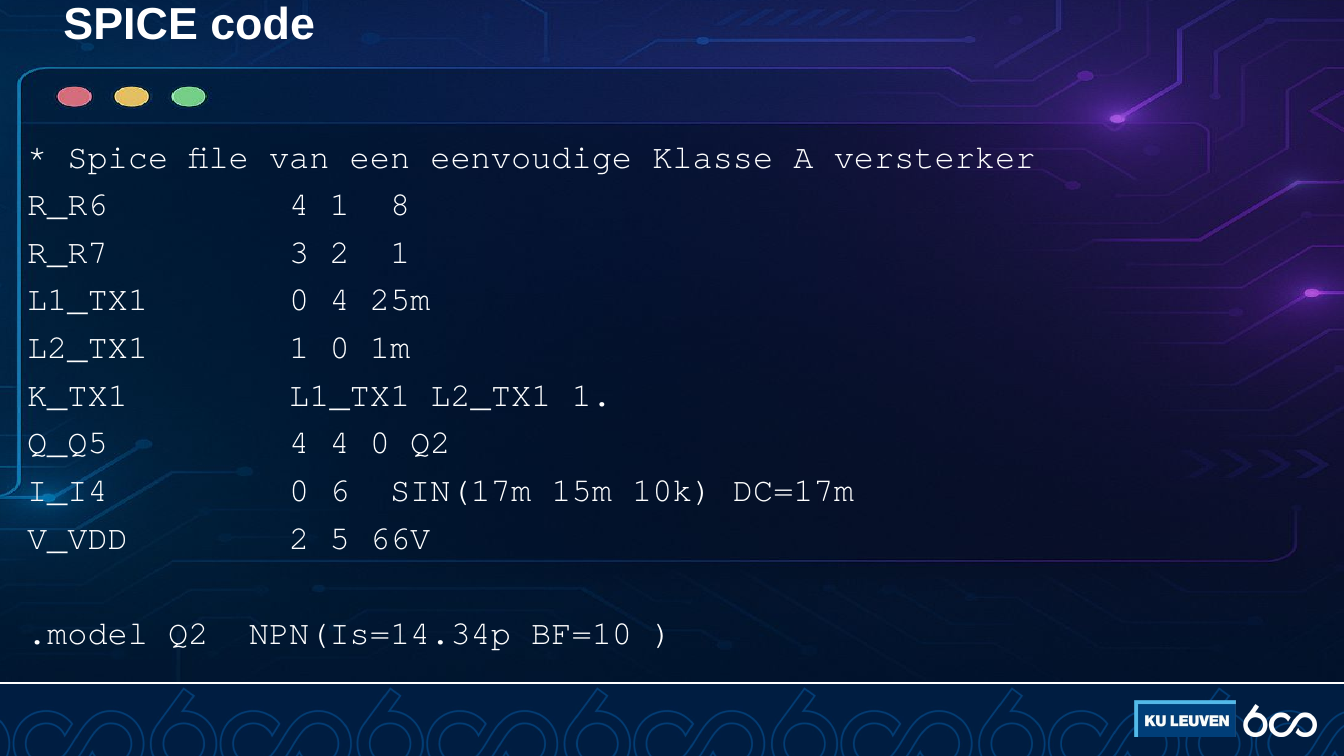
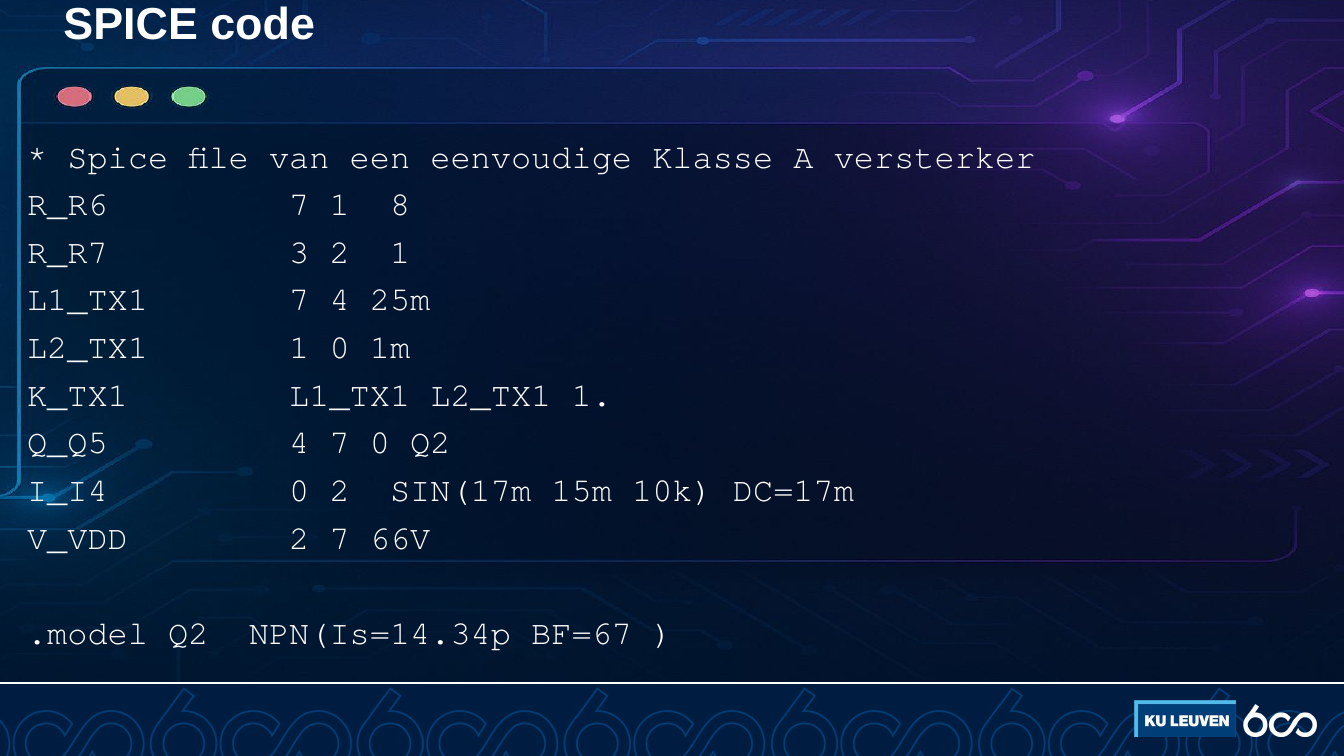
R_R6 4: 4 -> 7 (299, 205)
L1_TX1 0: 0 -> 7 (299, 300)
4 4: 4 -> 7 (340, 443)
0 6: 6 -> 2 (340, 490)
2 5: 5 -> 7 (340, 538)
BF=10: BF=10 -> BF=67 (582, 633)
